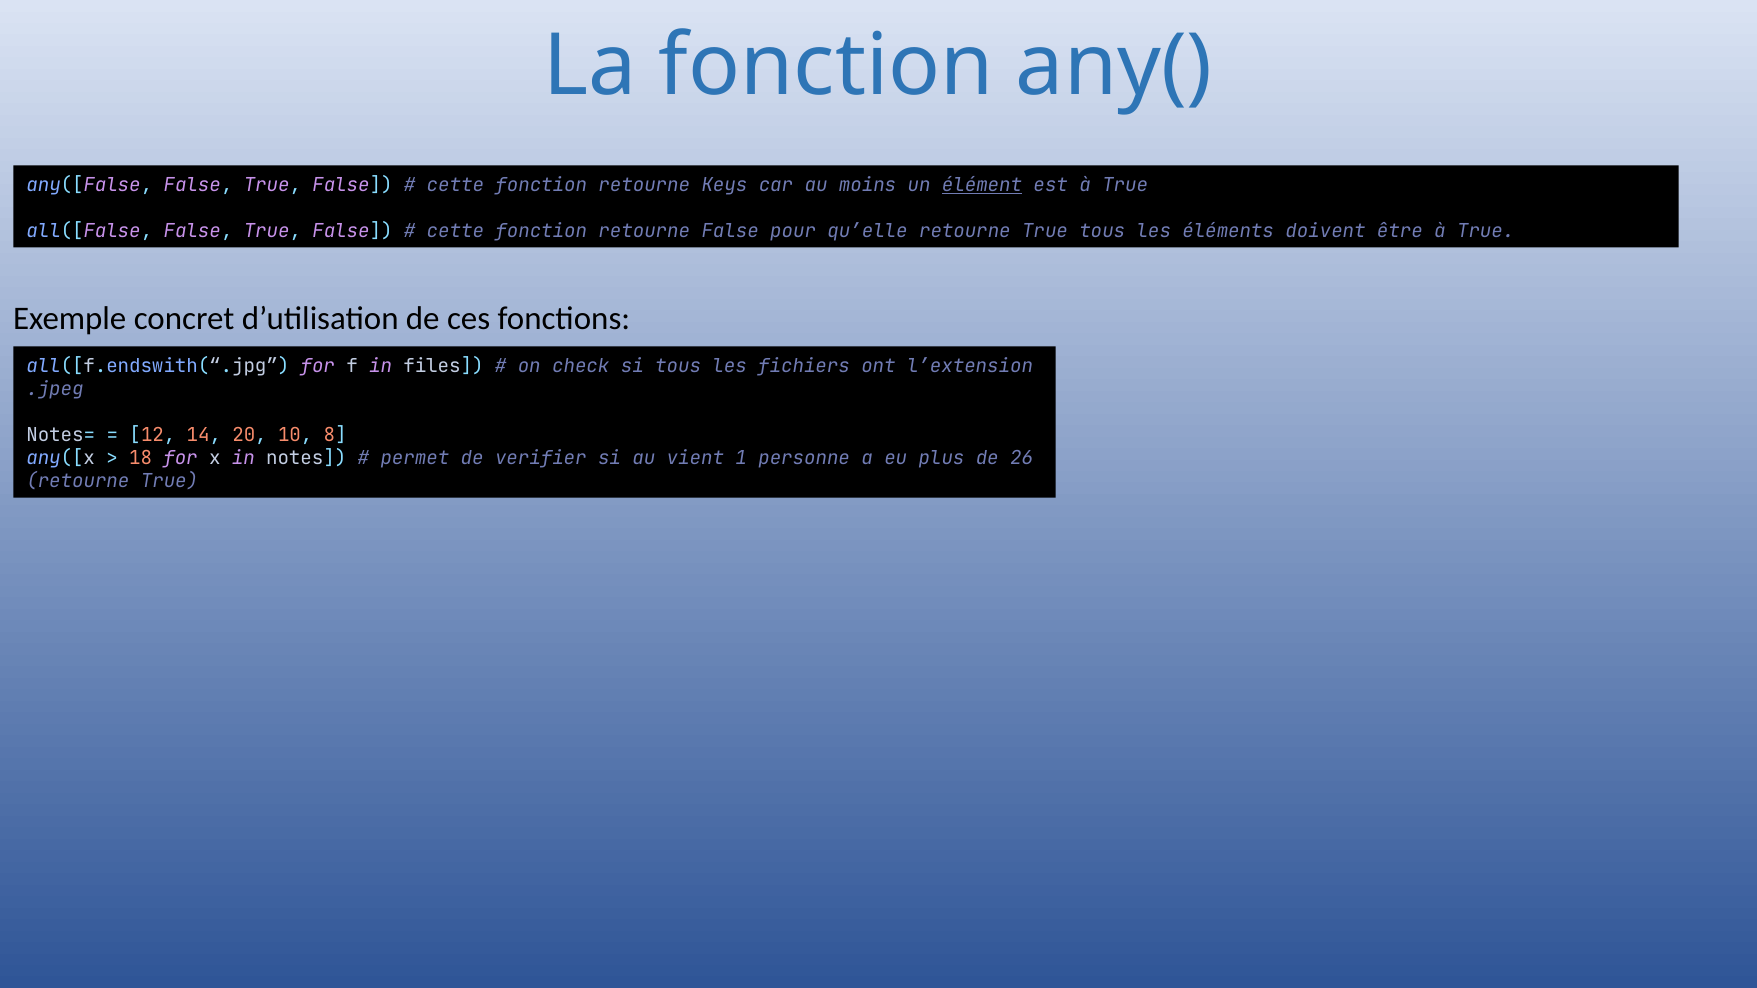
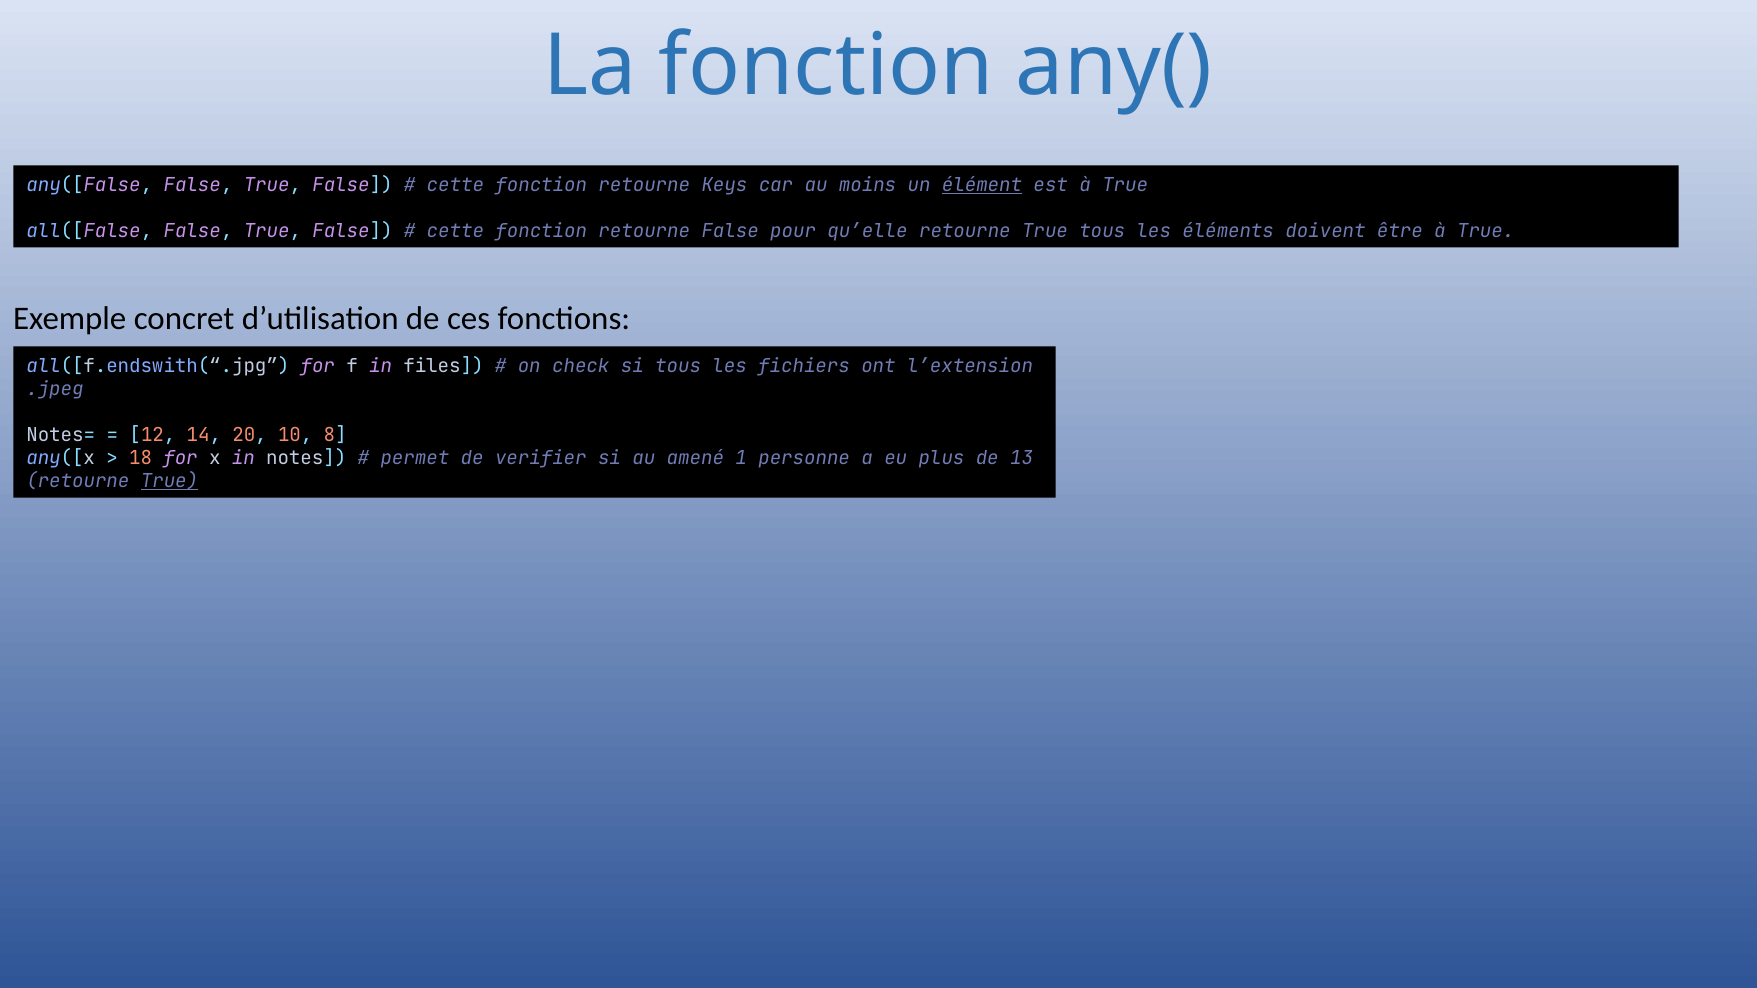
vient: vient -> amené (695, 458)
26: 26 -> 13 (1022, 458)
True underline: none -> present (170, 481)
